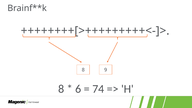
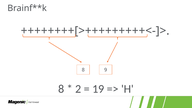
6: 6 -> 2 (78, 89)
74: 74 -> 19 (98, 89)
